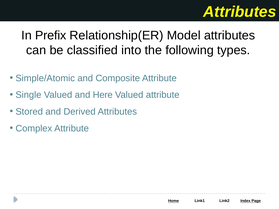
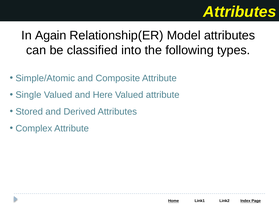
Prefix: Prefix -> Again (51, 35)
